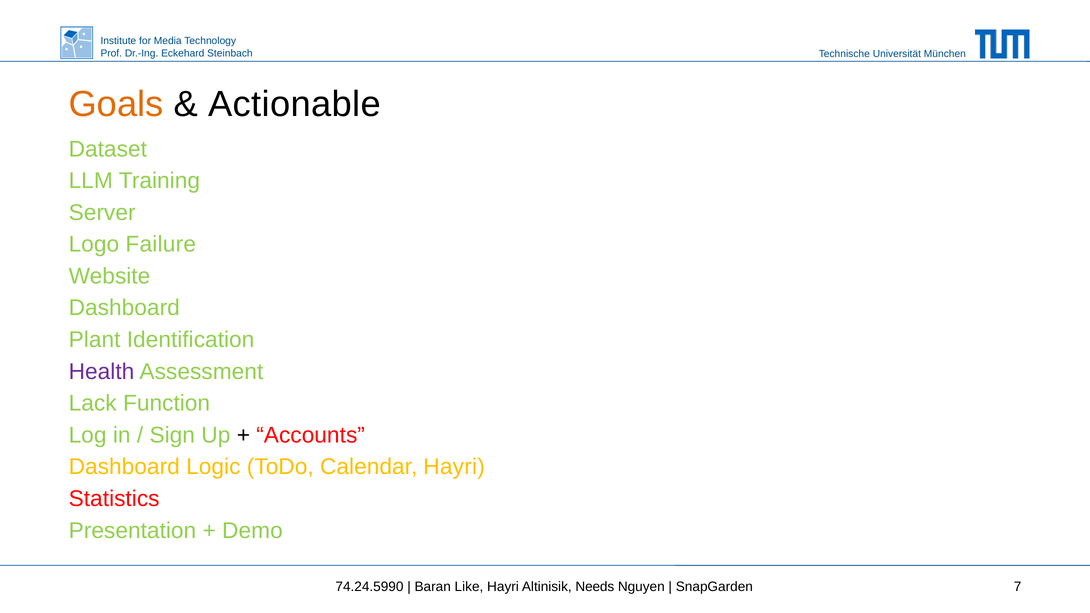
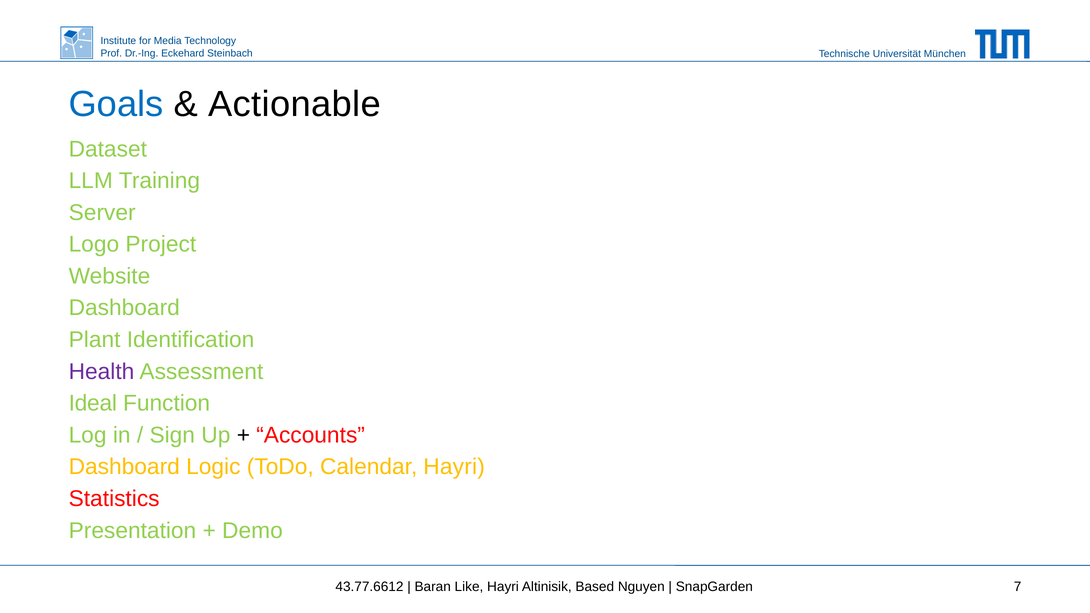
Goals colour: orange -> blue (116, 104)
Failure: Failure -> Project (161, 244)
Lack: Lack -> Ideal (93, 403)
74.24.5990: 74.24.5990 -> 43.77.6612 (369, 587)
Needs: Needs -> Based (595, 587)
